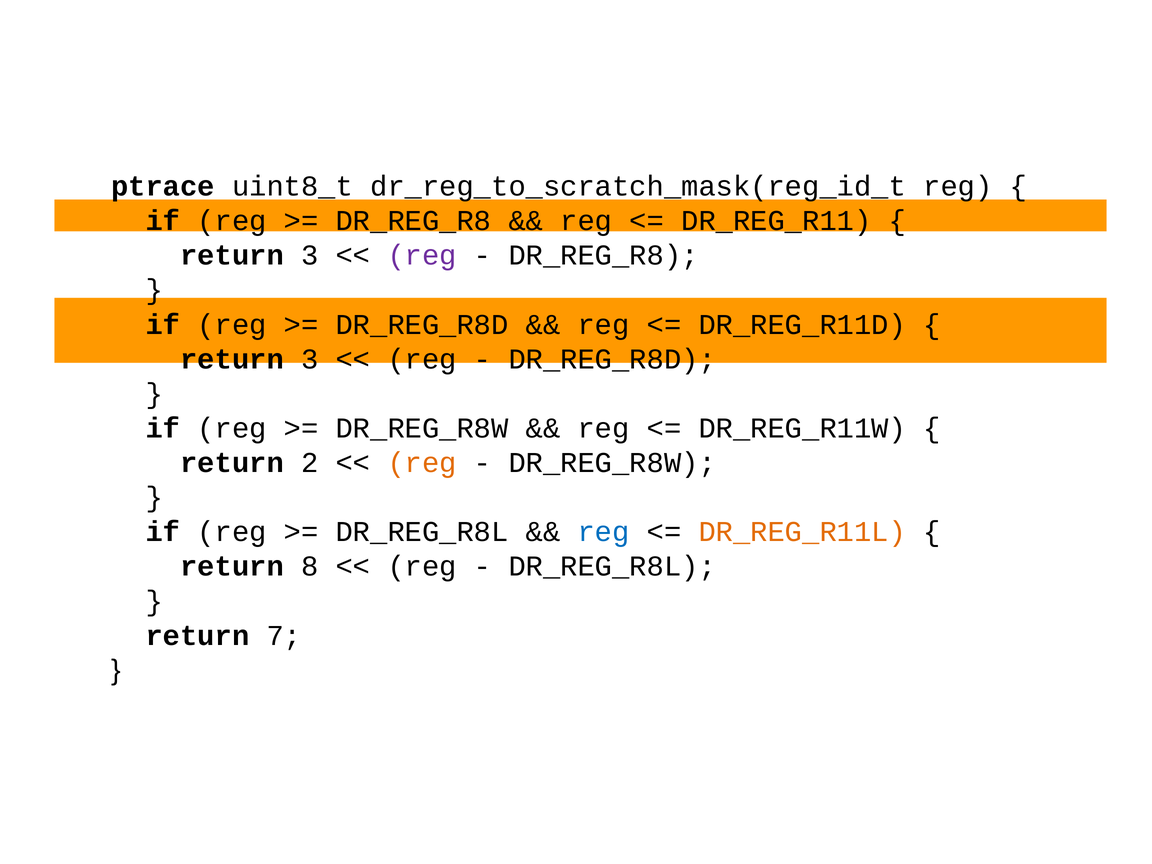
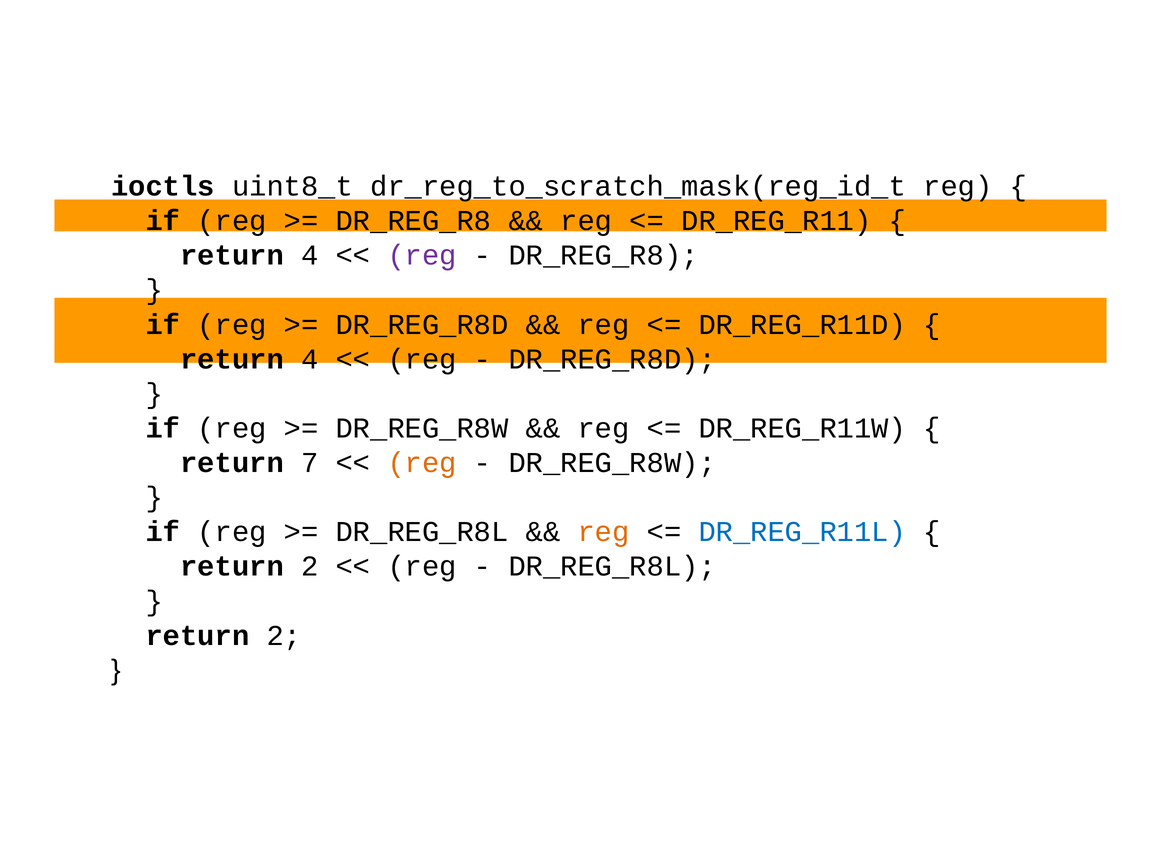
ptrace: ptrace -> ioctls (163, 186)
3: 3 -> 4 (310, 255)
3: 3 -> 4 (310, 359)
2: 2 -> 7 (310, 463)
reg colour: blue -> orange (604, 532)
DR_REG_R11L colour: orange -> blue (802, 532)
8: 8 -> 2 (310, 566)
7: 7 -> 2 (284, 636)
